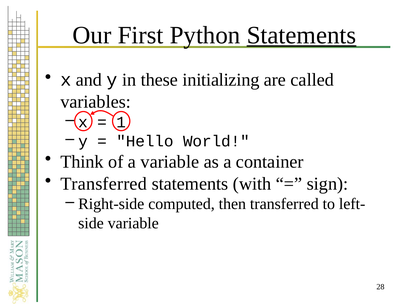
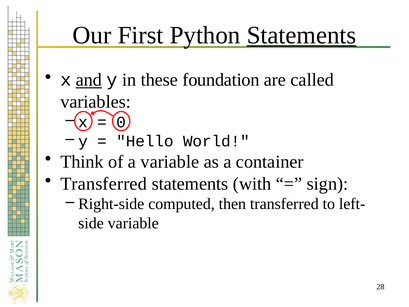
and underline: none -> present (89, 80)
initializing: initializing -> foundation (221, 80)
1: 1 -> 0 (121, 122)
